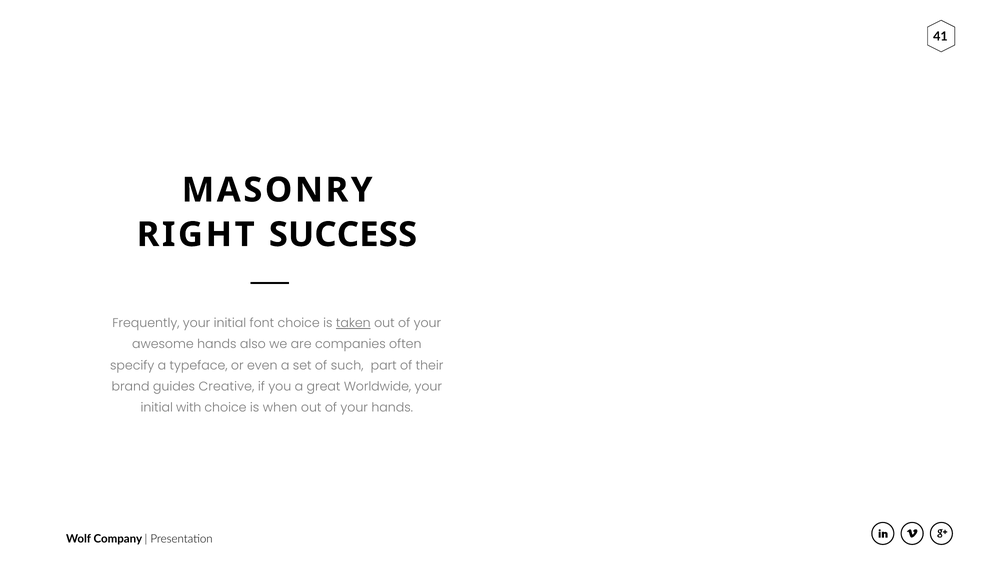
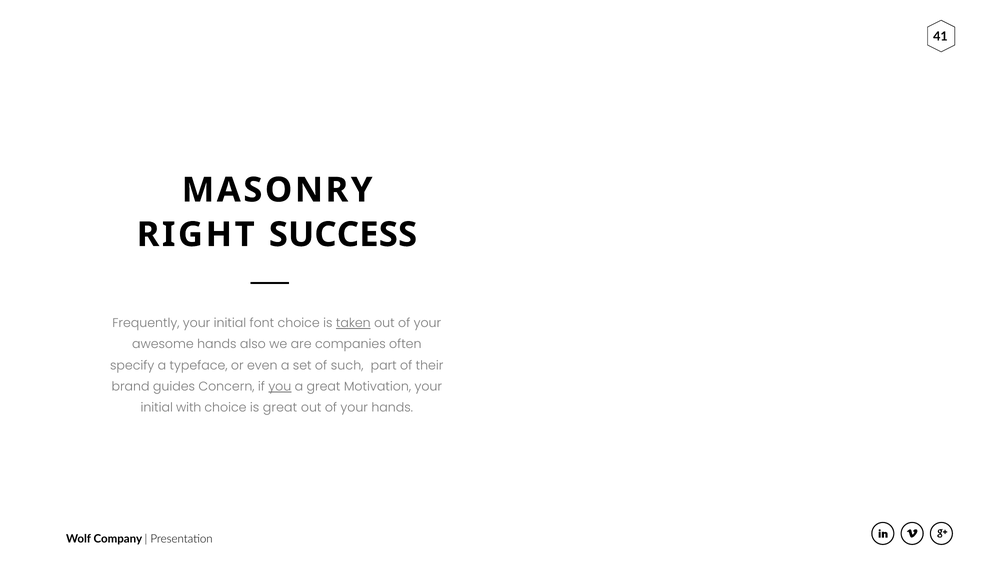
Creative: Creative -> Concern (226, 387)
you underline: none -> present (280, 387)
Worldwide: Worldwide -> Motivation (377, 387)
is when: when -> great (280, 408)
